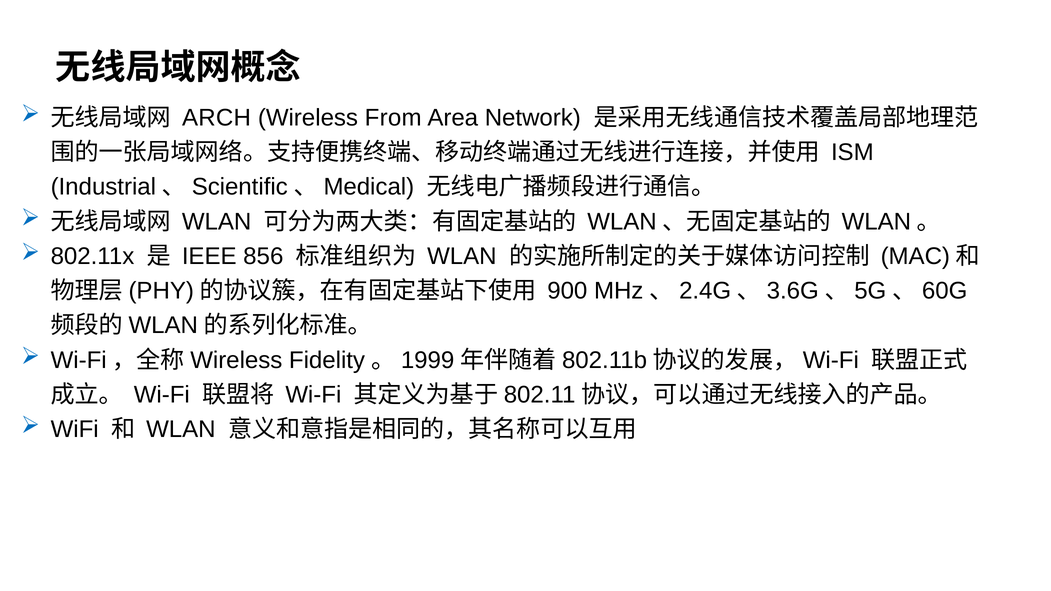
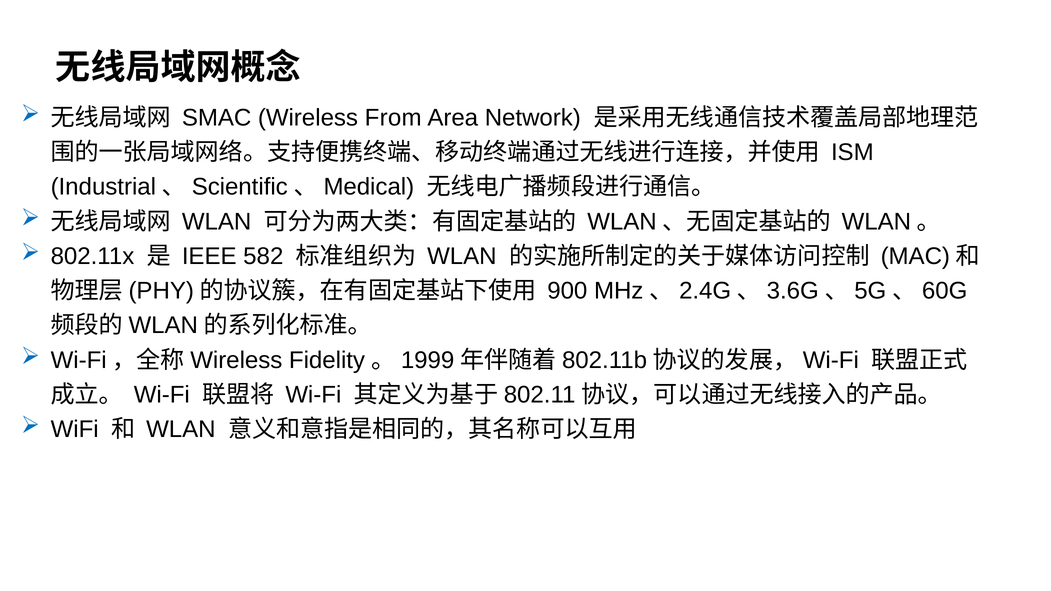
ARCH: ARCH -> SMAC (217, 118)
856: 856 -> 582 (263, 256)
